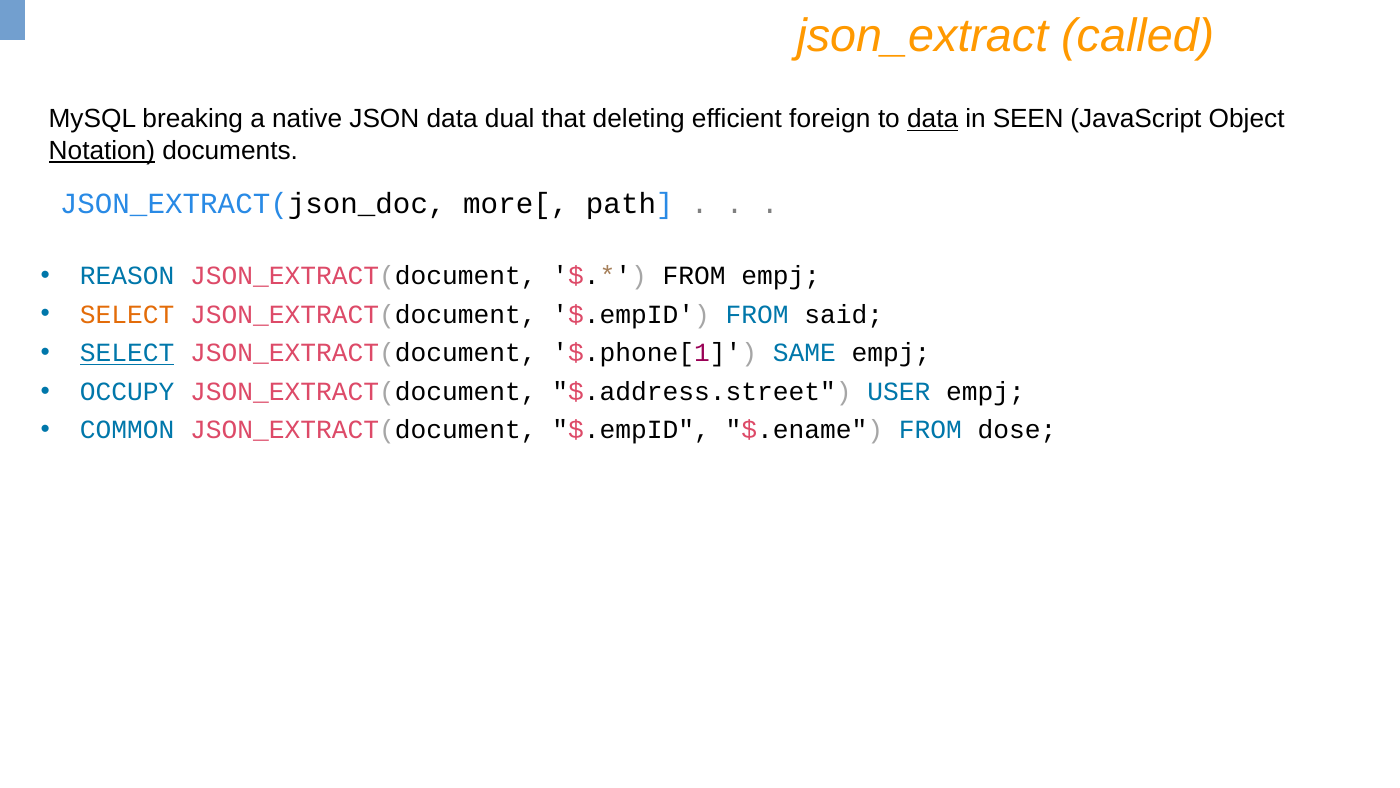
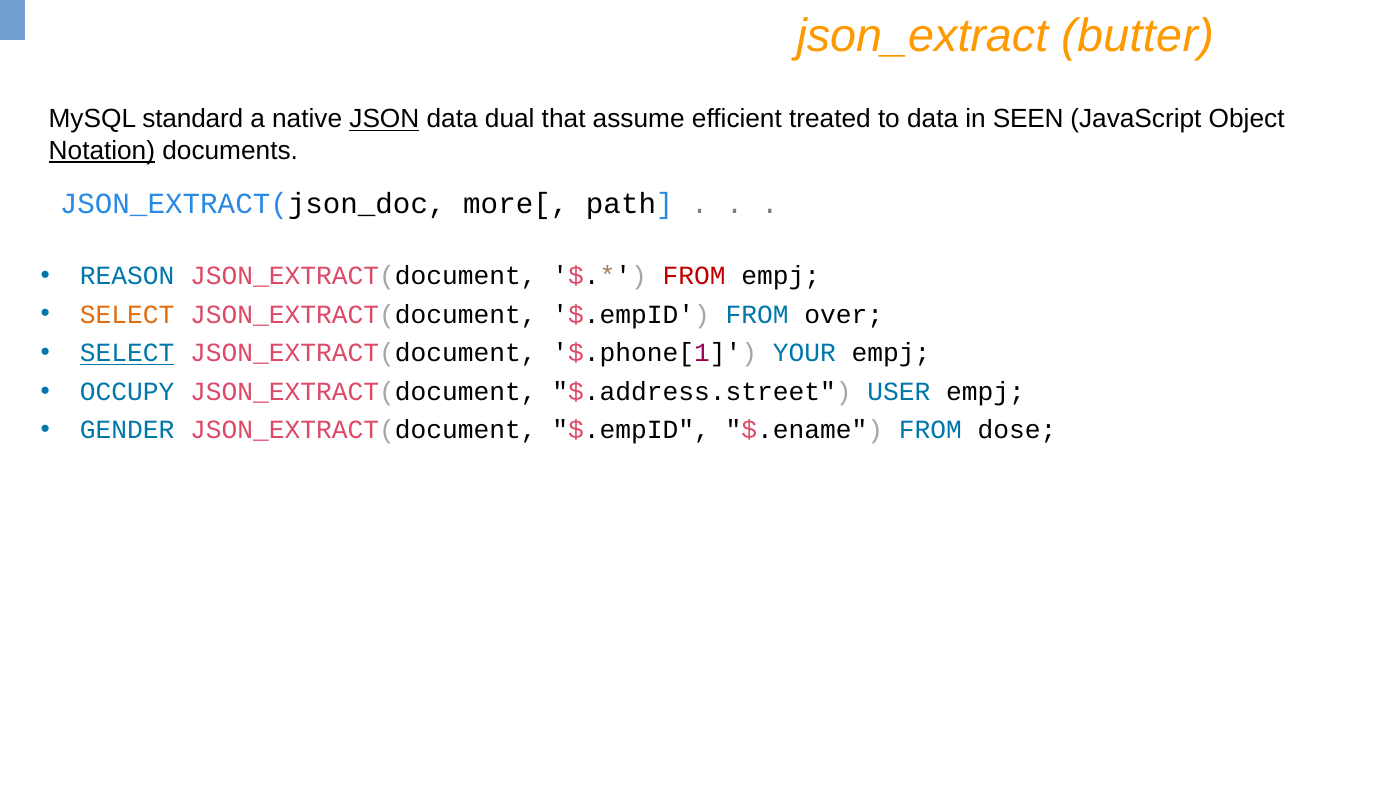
called: called -> butter (1138, 36)
breaking: breaking -> standard (193, 119)
JSON underline: none -> present (384, 119)
deleting: deleting -> assume (639, 119)
foreign: foreign -> treated (830, 119)
data underline: present -> none (933, 119)
FROM colour: black -> red (694, 276)
said: said -> over (844, 315)
SAME: SAME -> YOUR (804, 353)
COMMON: COMMON -> GENDER (127, 430)
